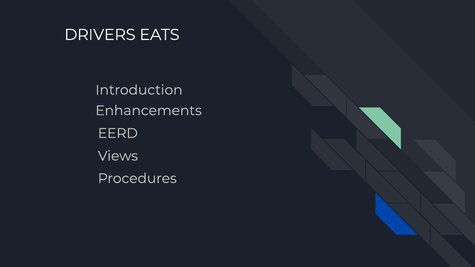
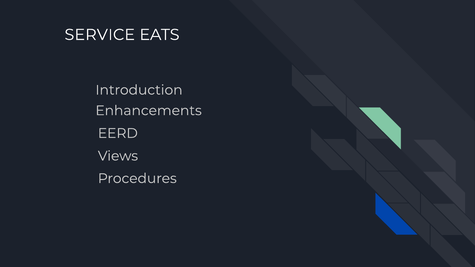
DRIVERS: DRIVERS -> SERVICE (100, 35)
